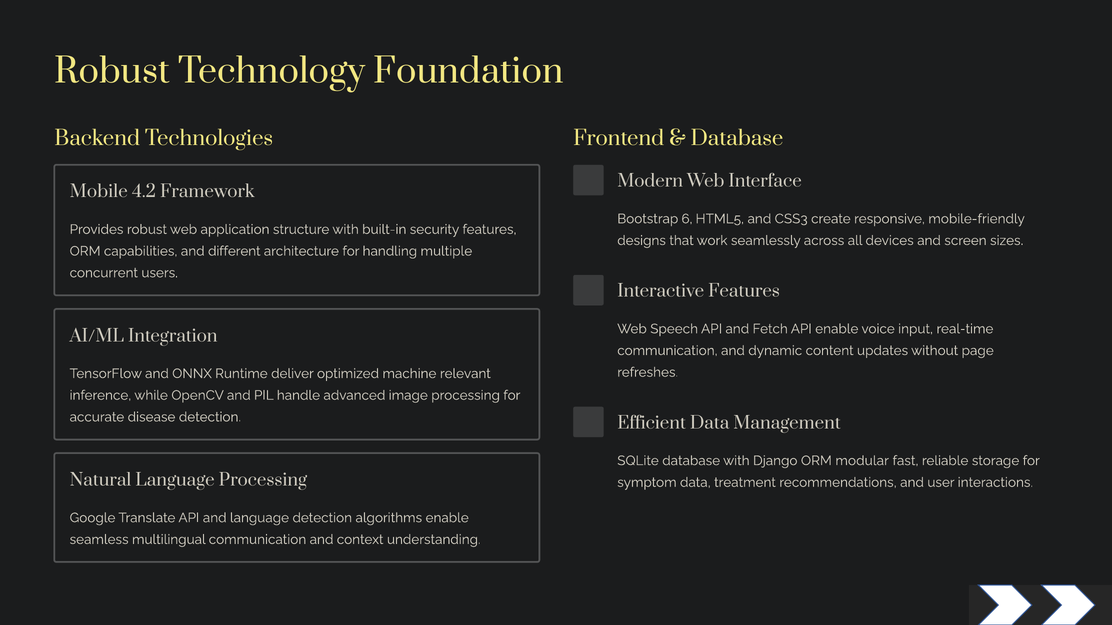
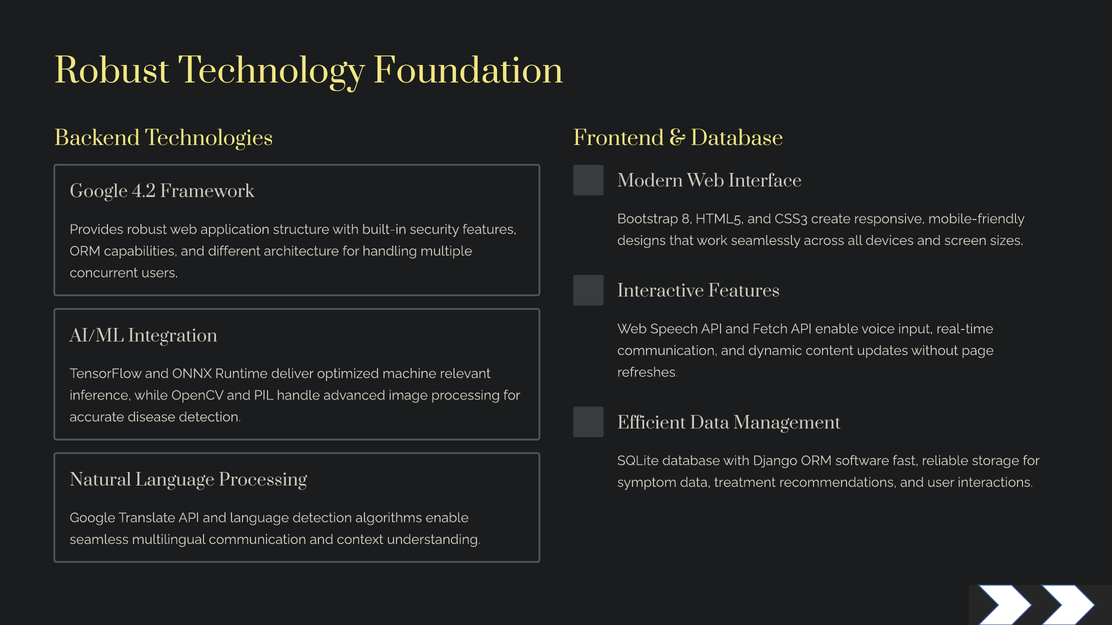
Mobile: Mobile -> Google (99, 192)
6: 6 -> 8 (687, 219)
modular: modular -> software (862, 461)
